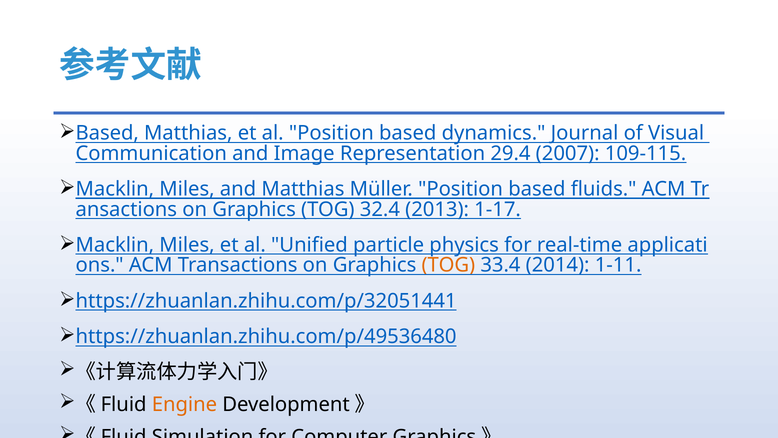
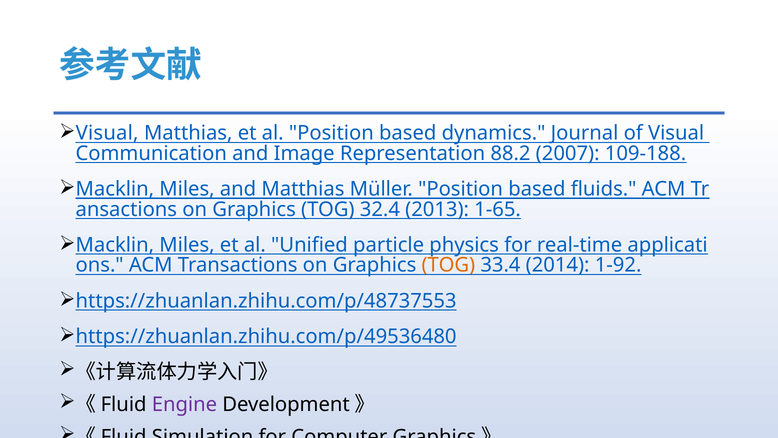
Based: Based -> Visual (107, 133)
29.4: 29.4 -> 88.2 (510, 153)
109-115: 109-115 -> 109-188 (646, 153)
1-17: 1-17 -> 1-65 (498, 209)
1-11: 1-11 -> 1-92 (618, 265)
https://zhuanlan.zhihu.com/p/32051441: https://zhuanlan.zhihu.com/p/32051441 -> https://zhuanlan.zhihu.com/p/48737553 (266, 301)
Engine colour: orange -> purple (184, 404)
